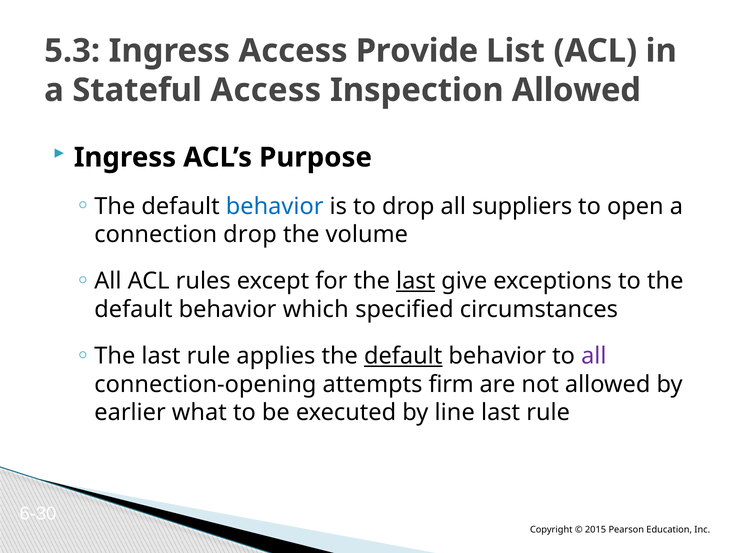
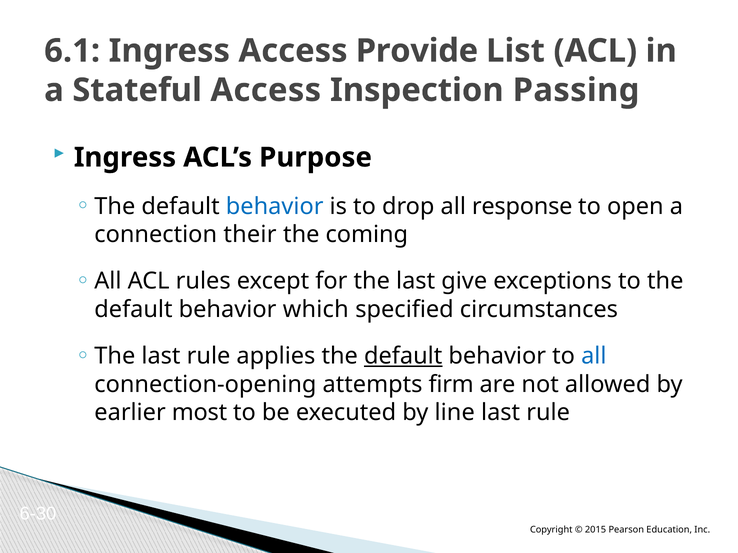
5.3: 5.3 -> 6.1 (72, 51)
Inspection Allowed: Allowed -> Passing (576, 90)
suppliers: suppliers -> response (522, 206)
connection drop: drop -> their (250, 235)
volume: volume -> coming (367, 235)
last underline: present -> none (416, 281)
all colour: purple -> blue (594, 356)
what: what -> most (199, 413)
